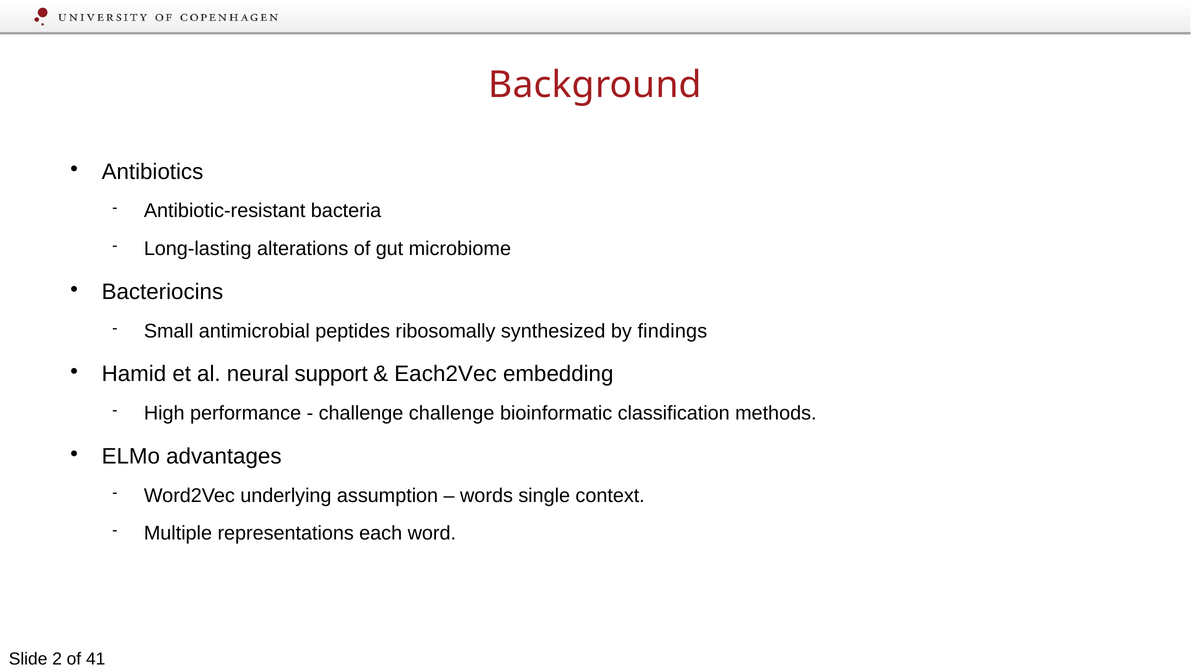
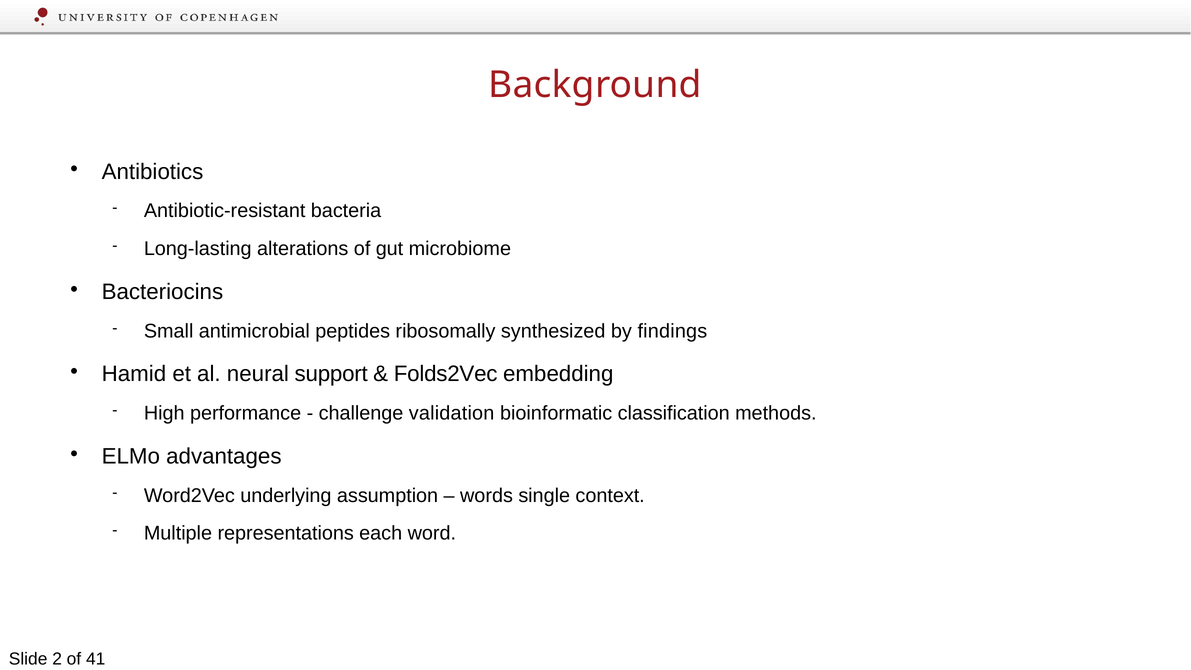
Each2Vec: Each2Vec -> Folds2Vec (446, 374)
challenge challenge: challenge -> validation (452, 413)
